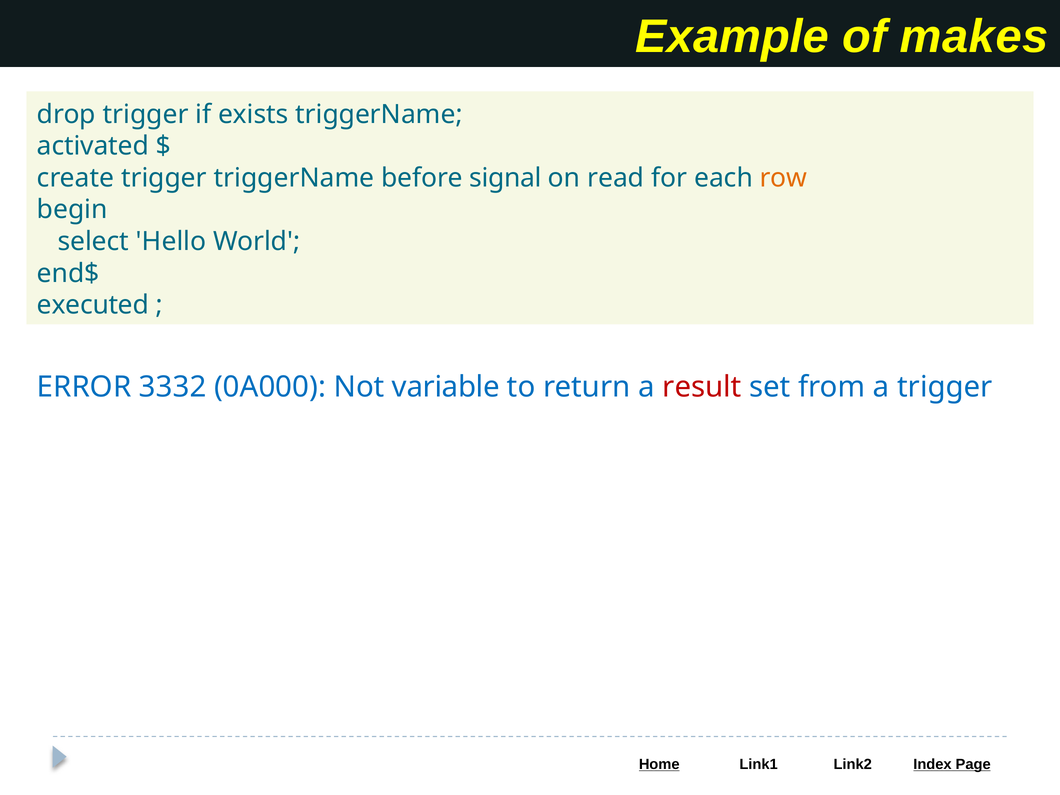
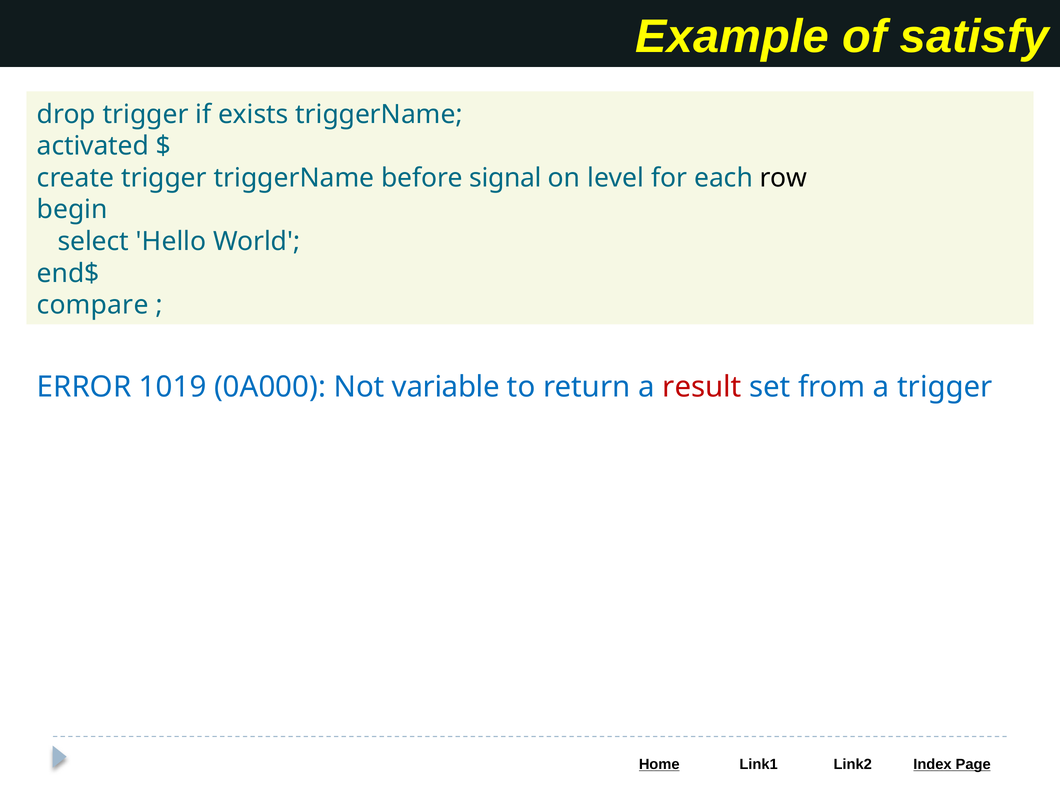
makes: makes -> satisfy (974, 37)
read: read -> level (616, 178)
row colour: orange -> black (783, 178)
executed: executed -> compare (93, 305)
3332: 3332 -> 1019 (173, 387)
